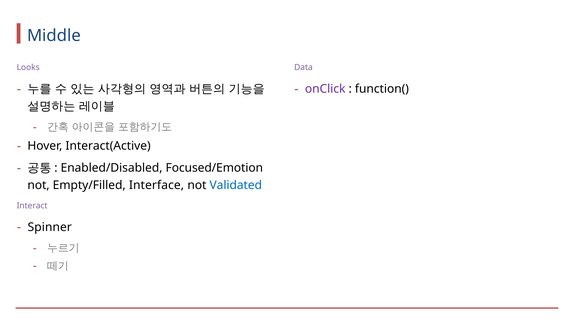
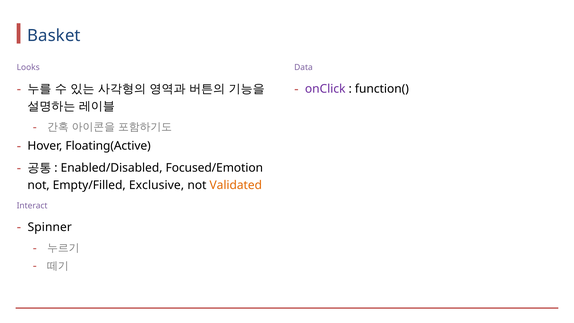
Middle: Middle -> Basket (54, 36)
Interact(Active: Interact(Active -> Floating(Active (108, 146)
Interface: Interface -> Exclusive (156, 185)
Validated colour: blue -> orange (236, 185)
